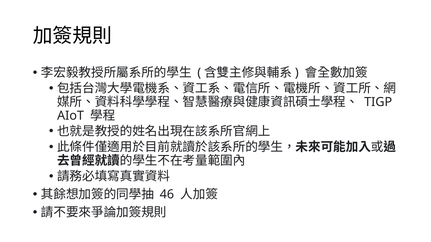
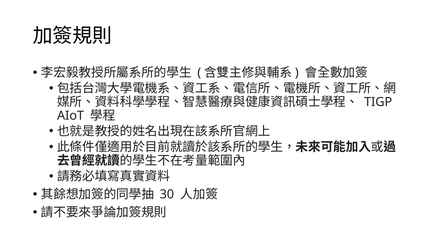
46: 46 -> 30 (167, 195)
